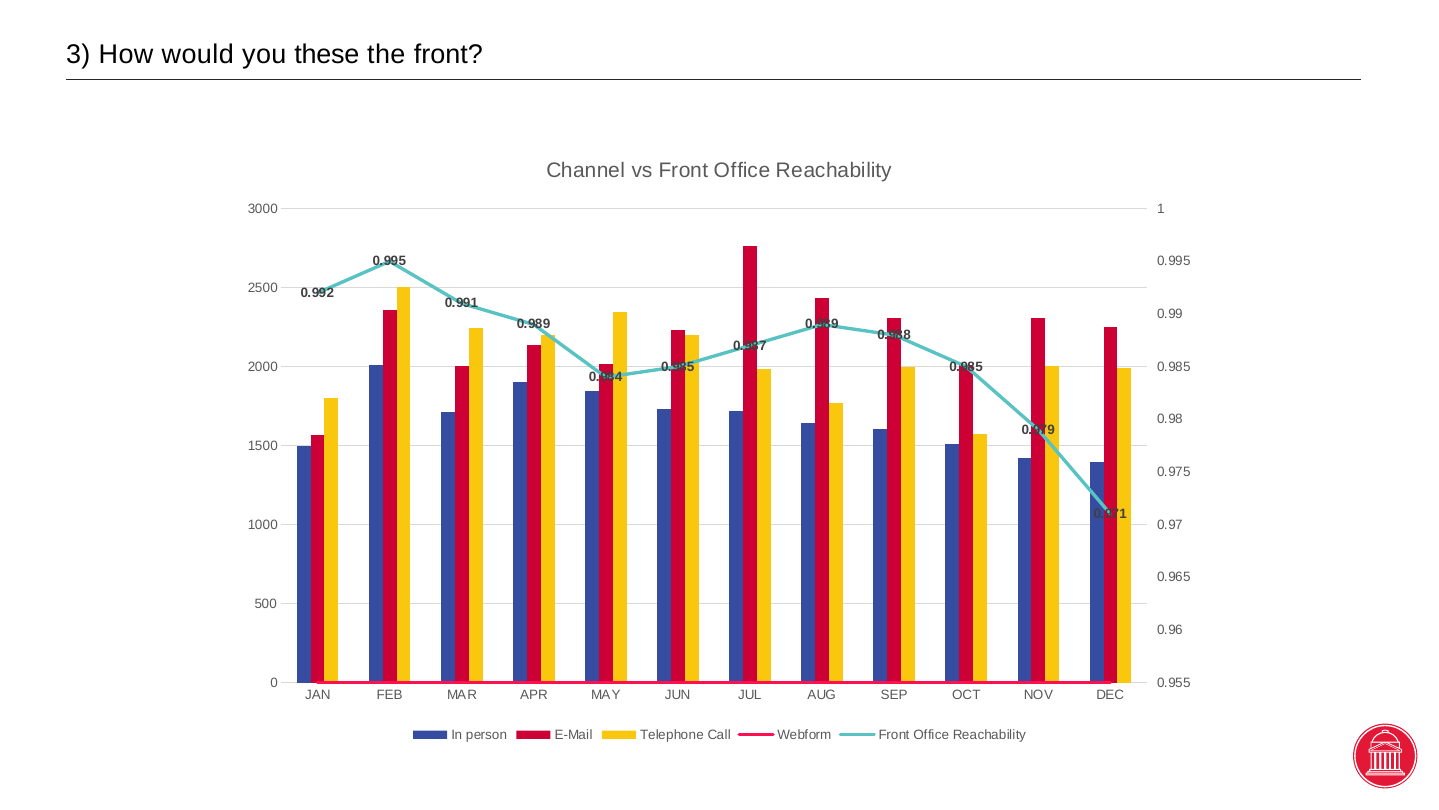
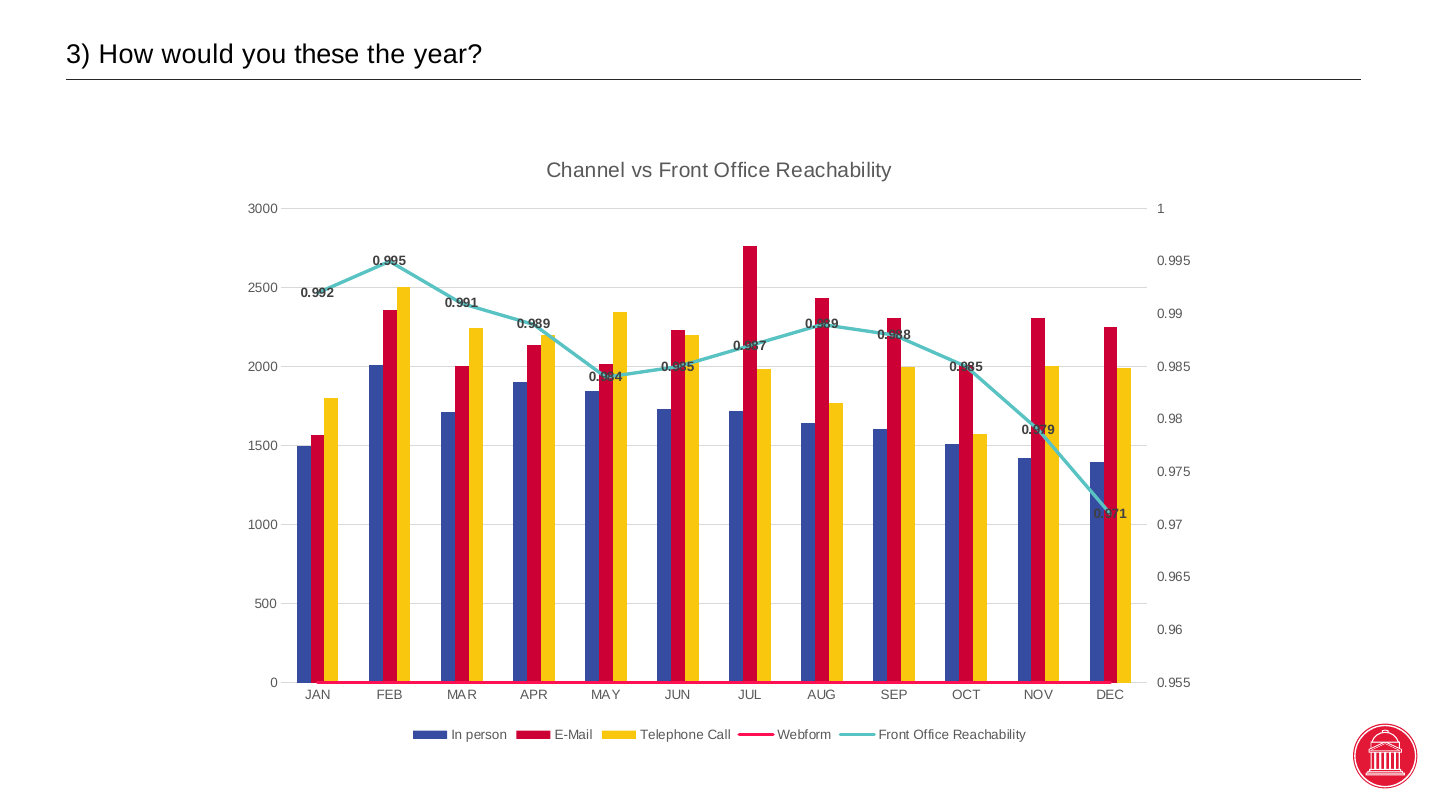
the front: front -> year (448, 54)
